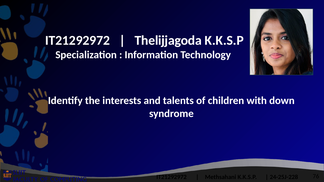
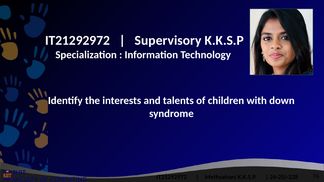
Thelijjagoda: Thelijjagoda -> Supervisory (168, 40)
